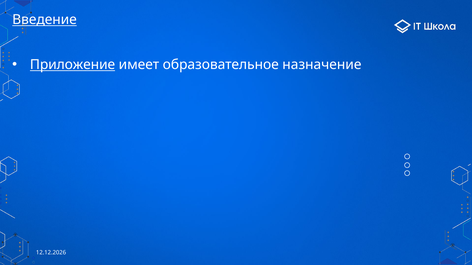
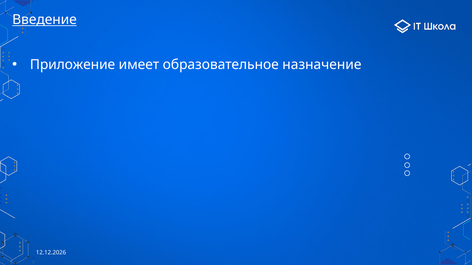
Приложение underline: present -> none (73, 65)
